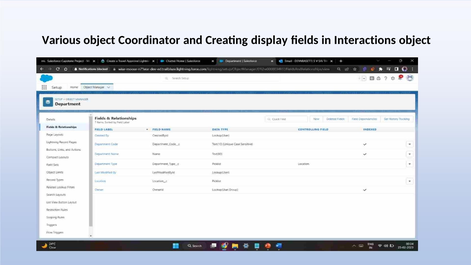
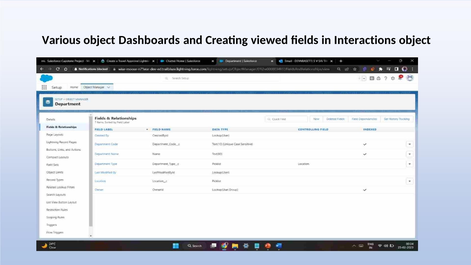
Coordinator: Coordinator -> Dashboards (149, 40)
display: display -> viewed (269, 40)
